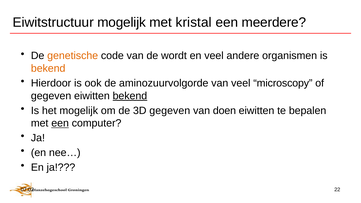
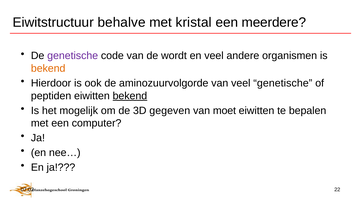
Eiwitstructuur mogelijk: mogelijk -> behalve (122, 23)
genetische colour: orange -> purple (73, 56)
veel microscopy: microscopy -> genetische (283, 83)
gegeven: gegeven -> peptiden (51, 96)
doen: doen -> moet (224, 111)
een underline: present -> none (60, 123)
